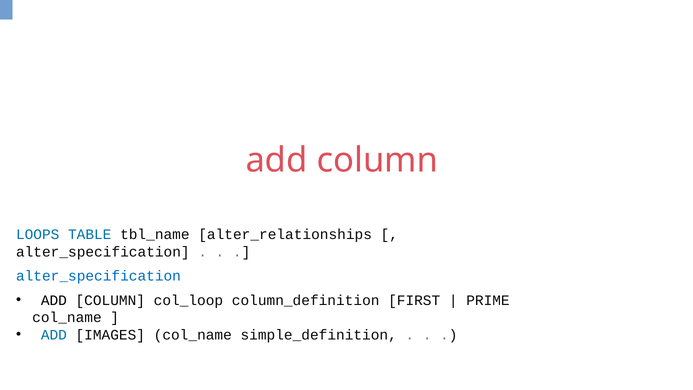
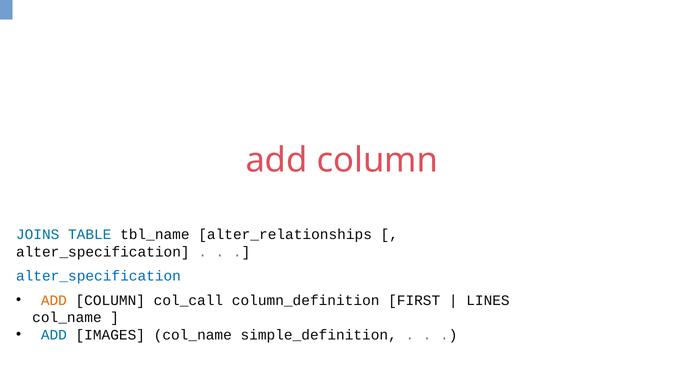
LOOPS: LOOPS -> JOINS (38, 234)
ADD colour: black -> orange (54, 300)
col_loop: col_loop -> col_call (188, 300)
PRIME: PRIME -> LINES (488, 300)
